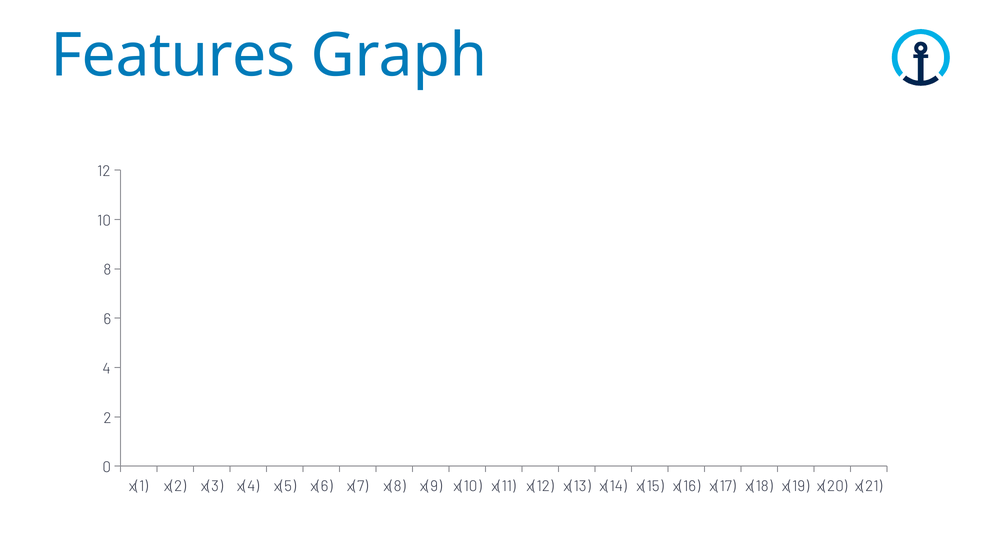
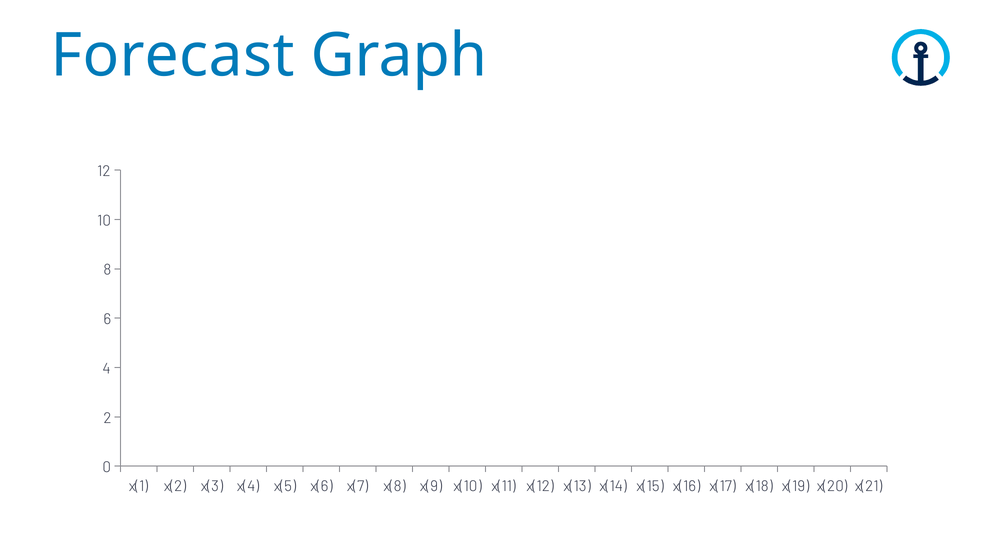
Features: Features -> Forecast (173, 56)
